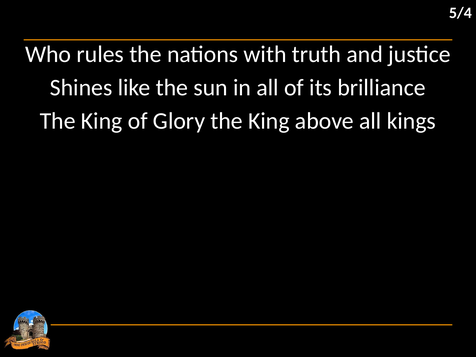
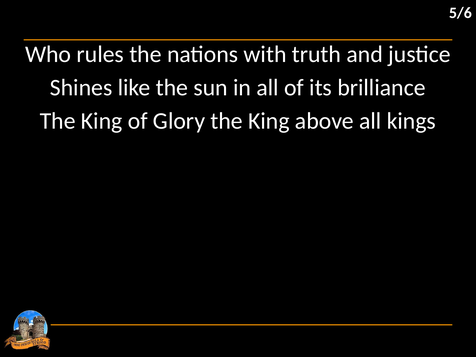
5/4: 5/4 -> 5/6 (460, 13)
